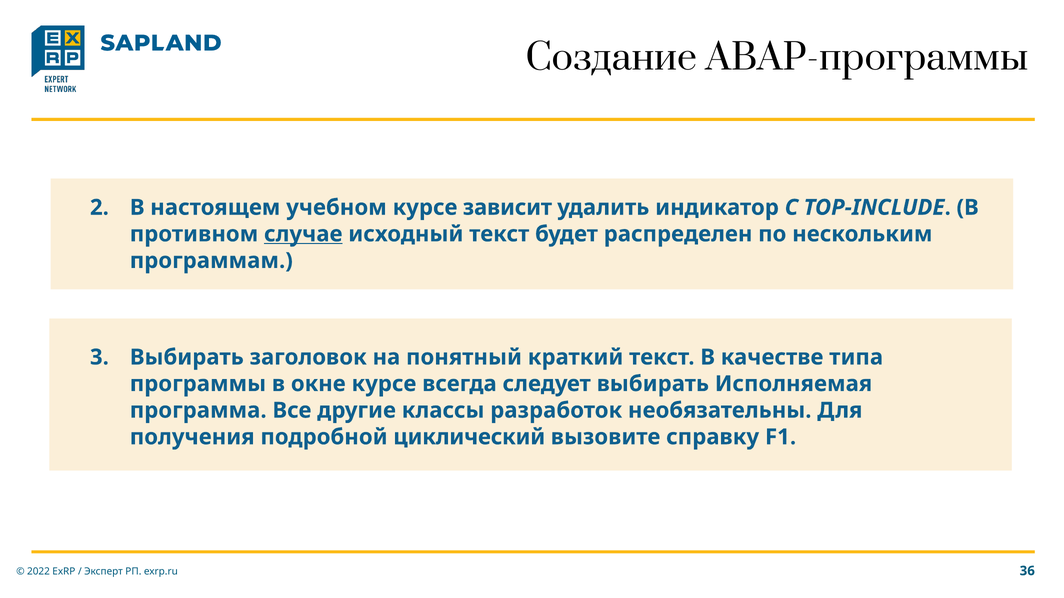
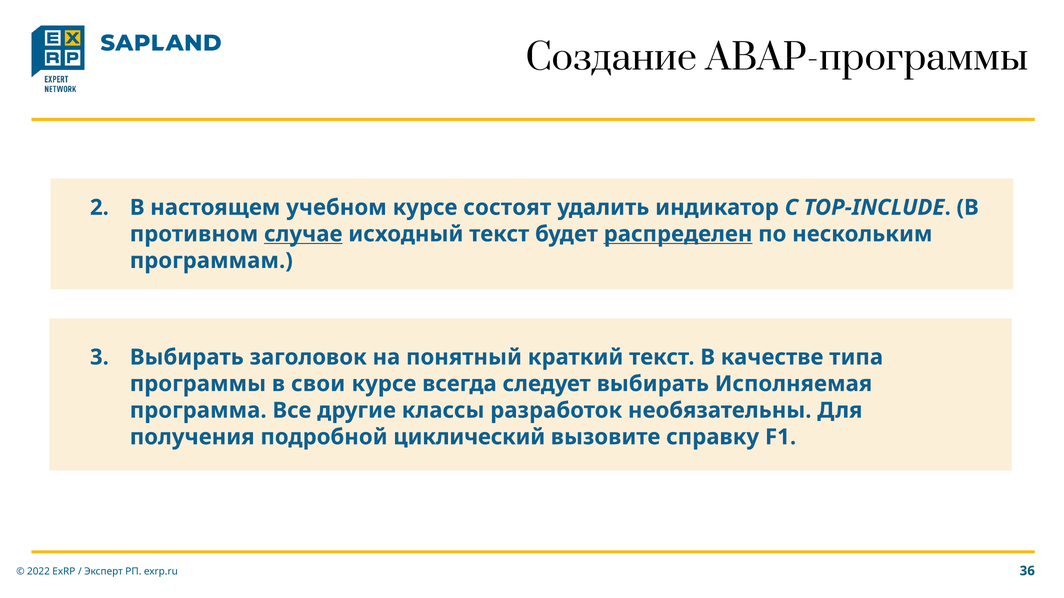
зависит: зависит -> состоят (507, 208)
распределен underline: none -> present (678, 234)
окне: окне -> свои (318, 384)
